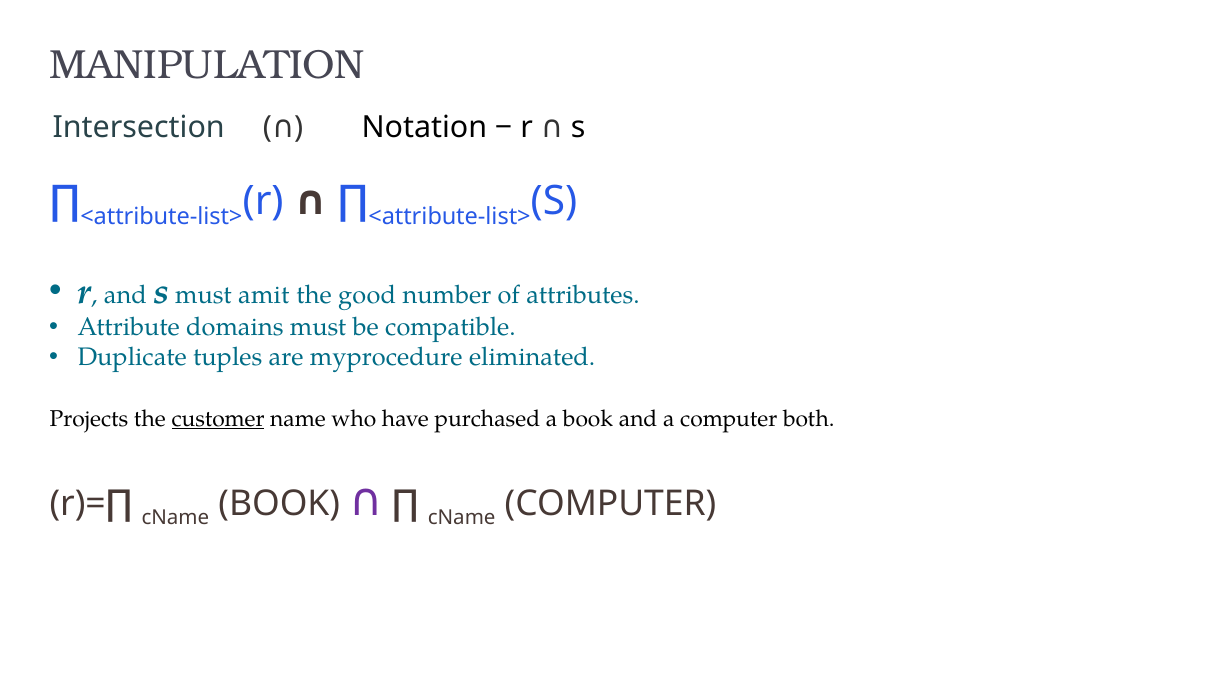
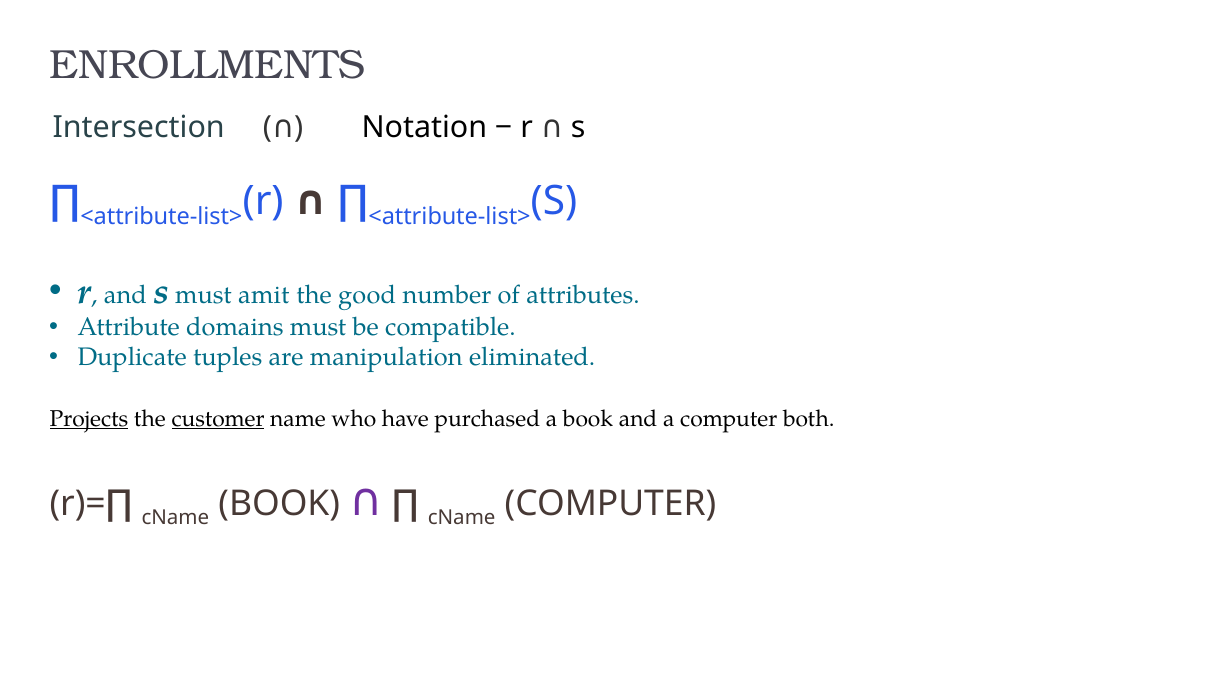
MANIPULATION: MANIPULATION -> ENROLLMENTS (207, 65)
myprocedure: myprocedure -> manipulation (386, 357)
Projects underline: none -> present (89, 419)
